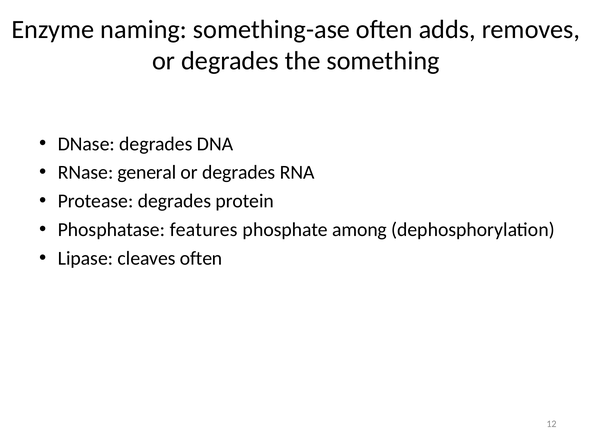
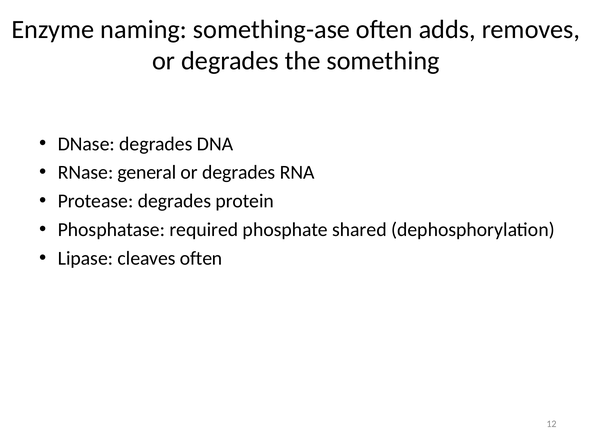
features: features -> required (204, 230)
among: among -> shared (359, 230)
